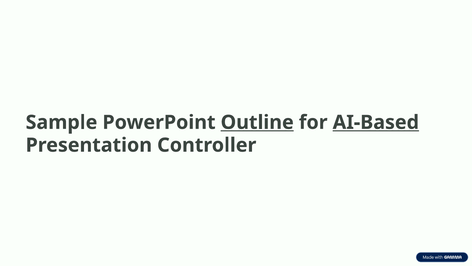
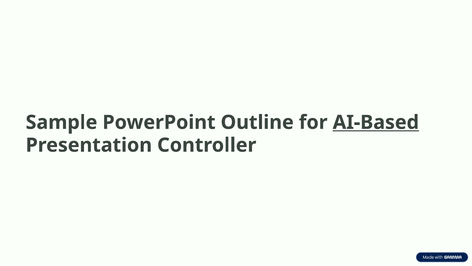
Outline underline: present -> none (257, 122)
